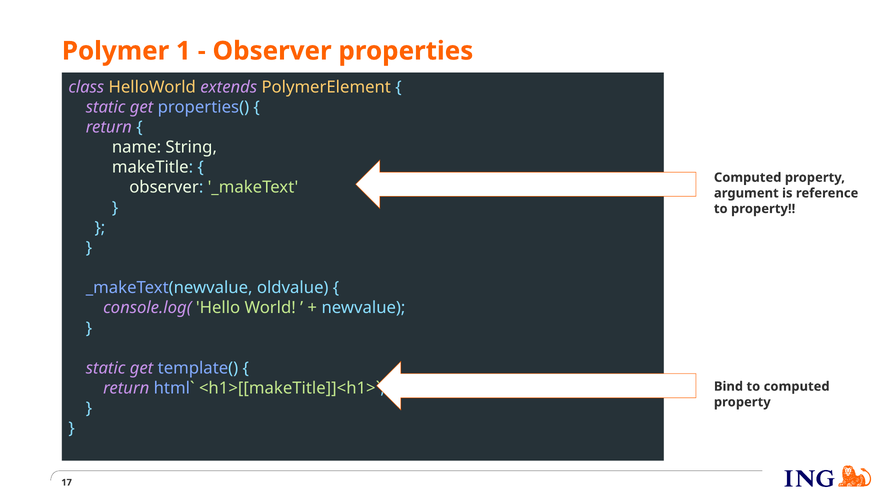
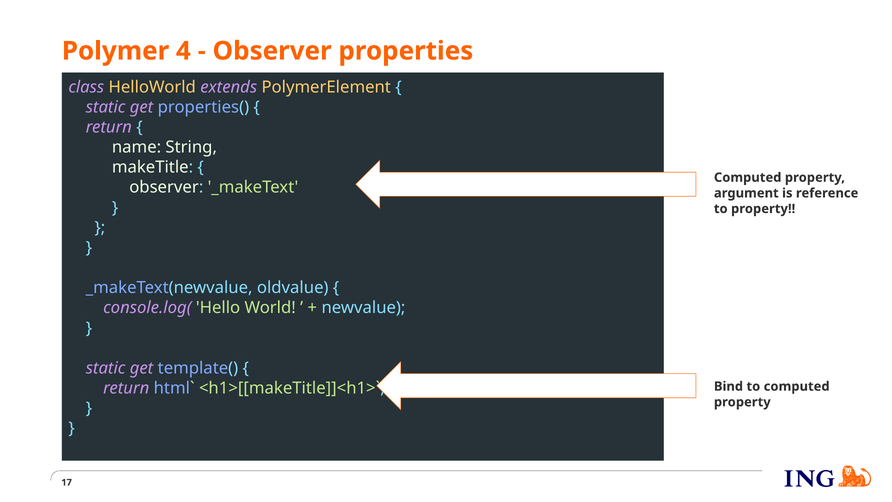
1: 1 -> 4 (183, 51)
